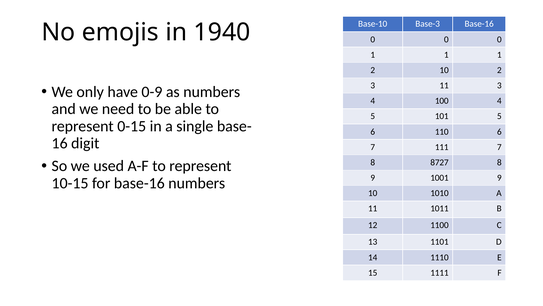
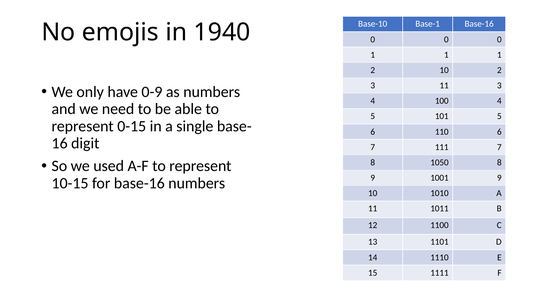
Base-3: Base-3 -> Base-1 (428, 24)
8727: 8727 -> 1050 (440, 162)
